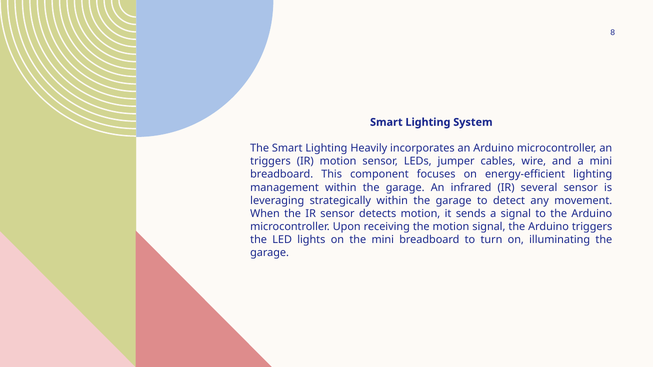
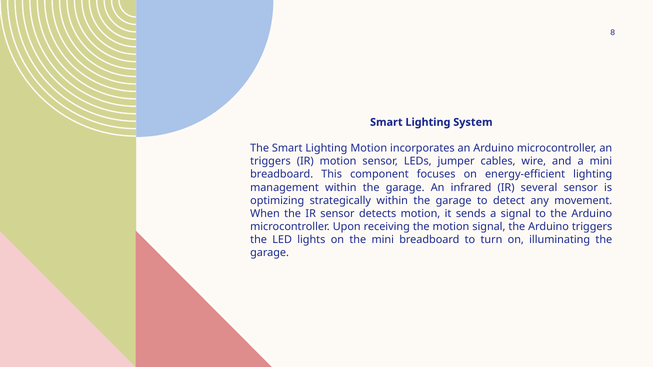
Lighting Heavily: Heavily -> Motion (369, 148)
leveraging: leveraging -> optimizing (277, 201)
